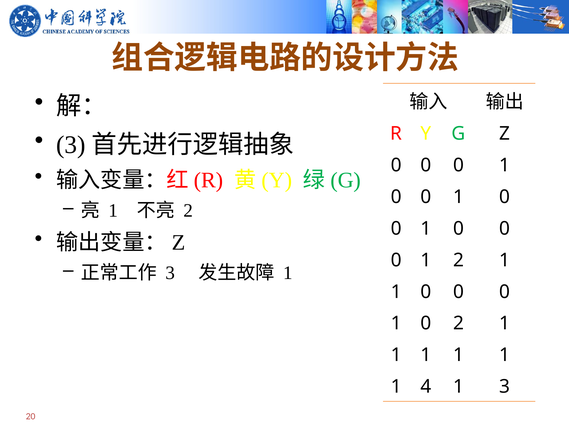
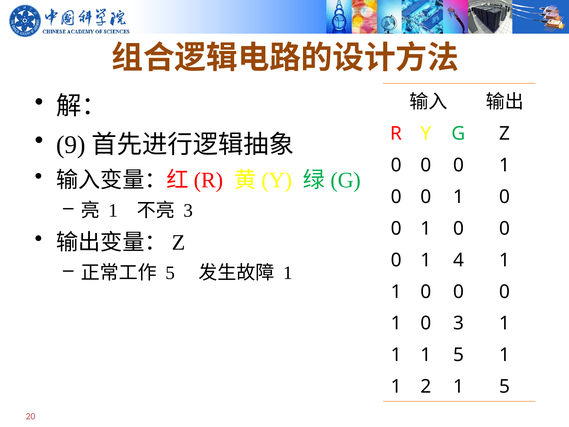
3: 3 -> 9 (71, 145)
2: 2 -> 3 (188, 210)
1 2: 2 -> 4 (458, 260)
3: 3 -> 5 (170, 273)
0 2: 2 -> 3 (458, 323)
1: 1 -> 5 (458, 355)
4: 4 -> 2 (426, 386)
3: 3 -> 5 (505, 386)
